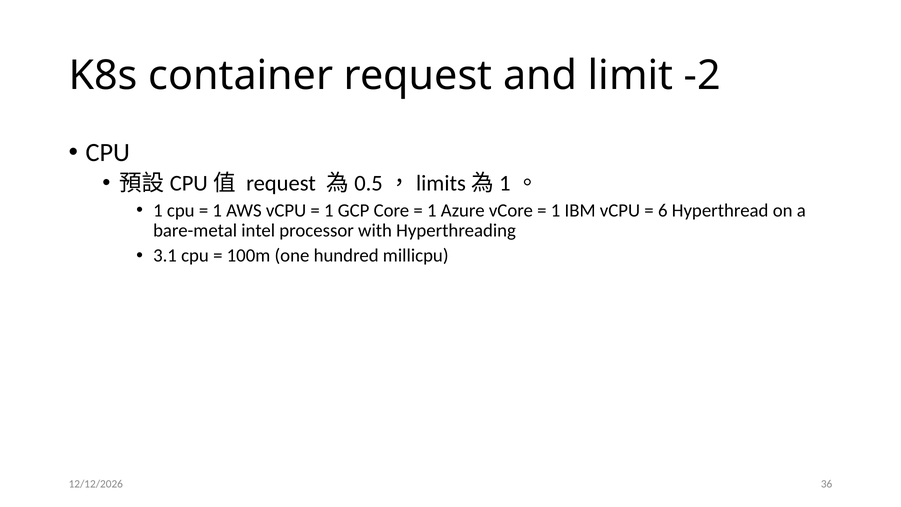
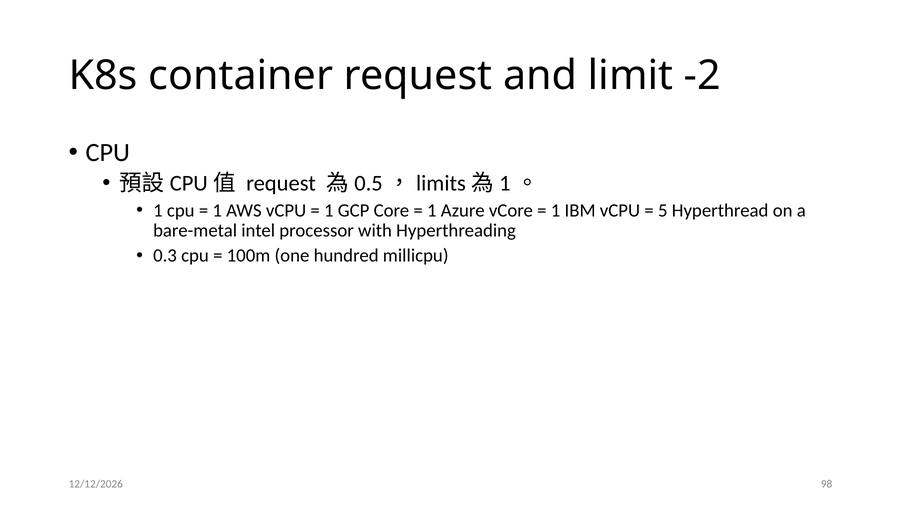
6: 6 -> 5 (663, 210)
3.1: 3.1 -> 0.3 (165, 256)
36: 36 -> 98 (827, 484)
